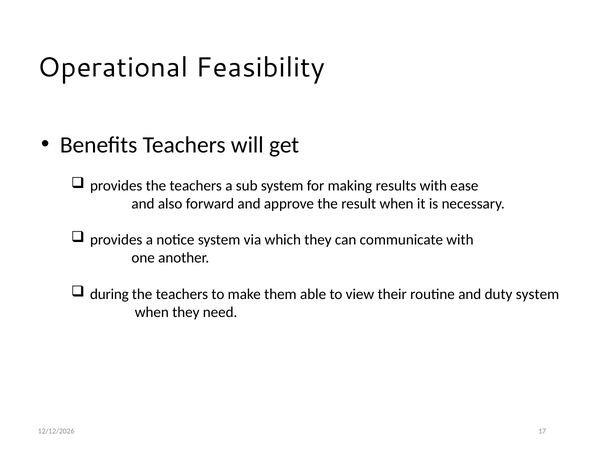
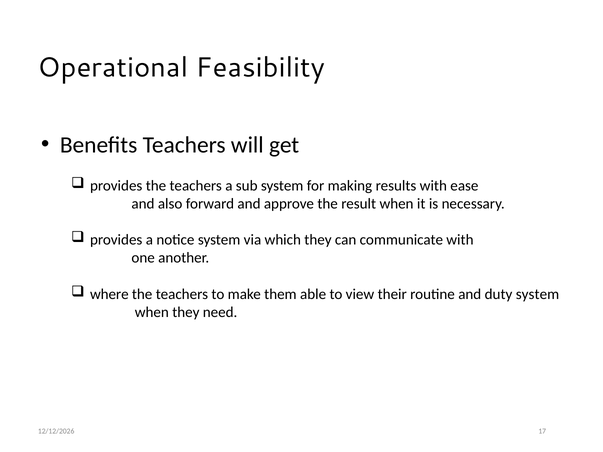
during: during -> where (109, 294)
